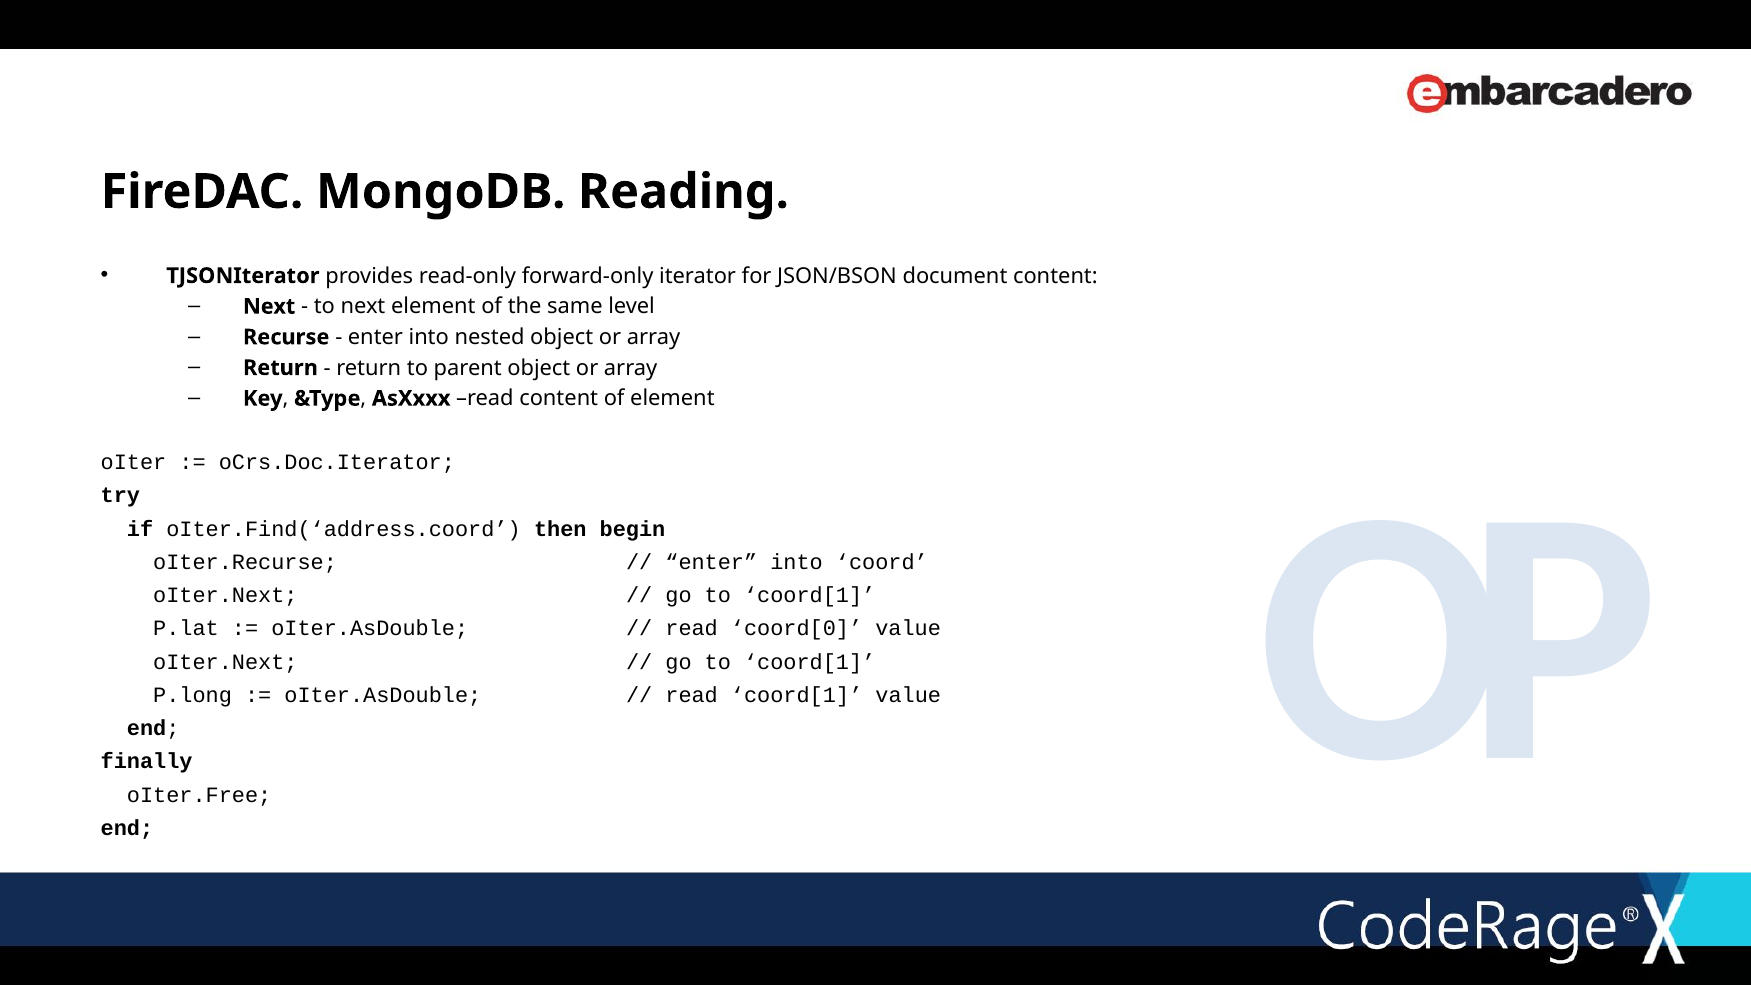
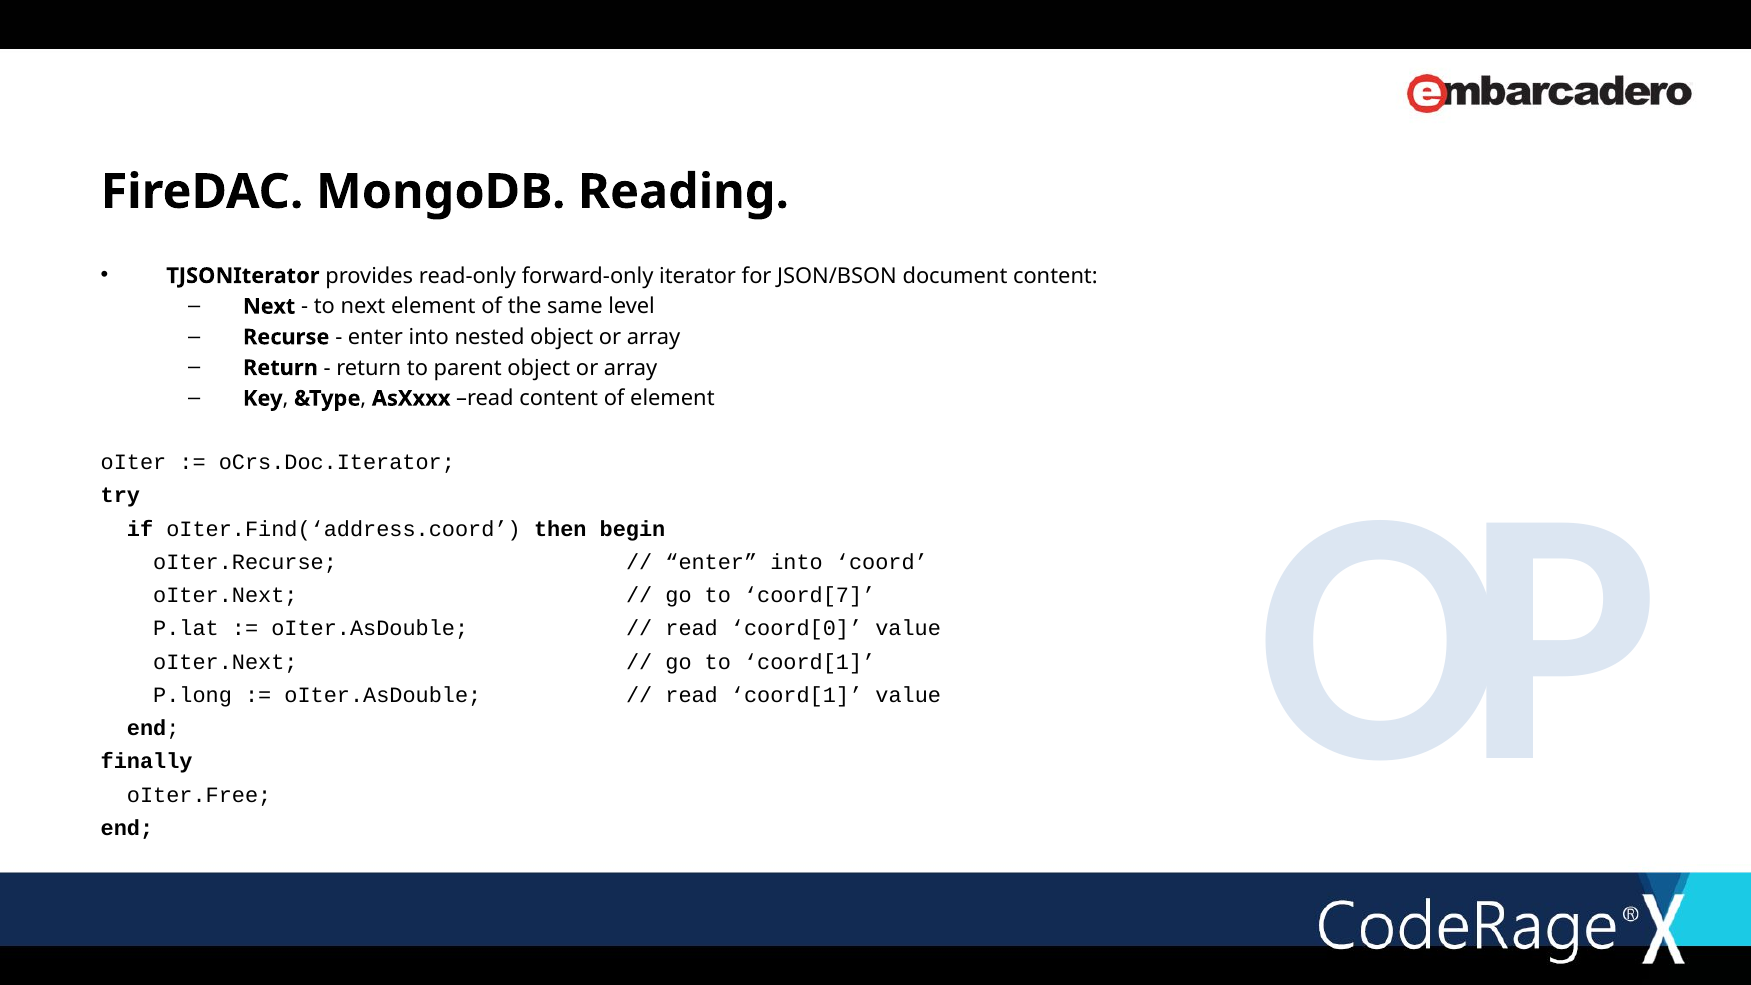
coord[1: coord[1 -> coord[7 (810, 595)
